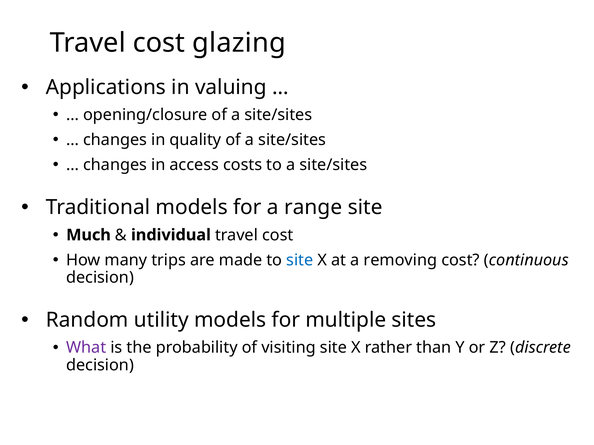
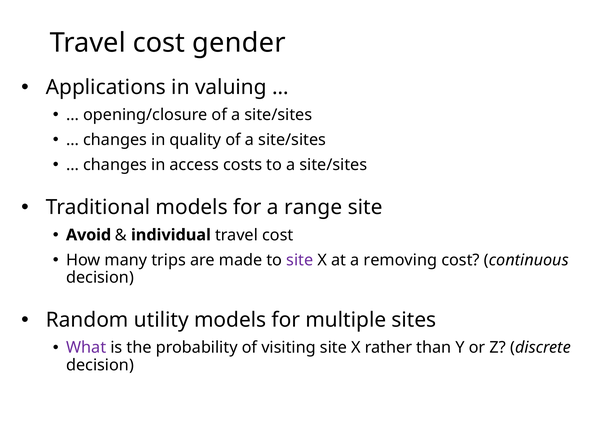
glazing: glazing -> gender (239, 43)
Much: Much -> Avoid (89, 235)
site colour: blue -> purple (300, 260)
